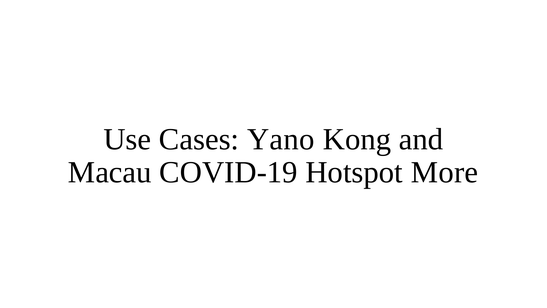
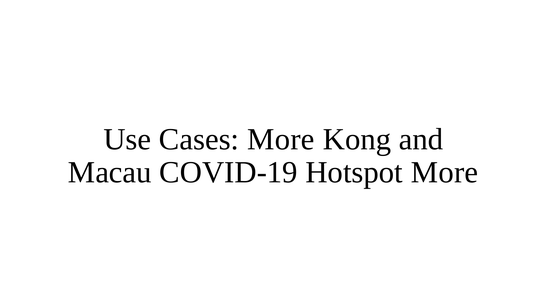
Cases Yano: Yano -> More (281, 139)
